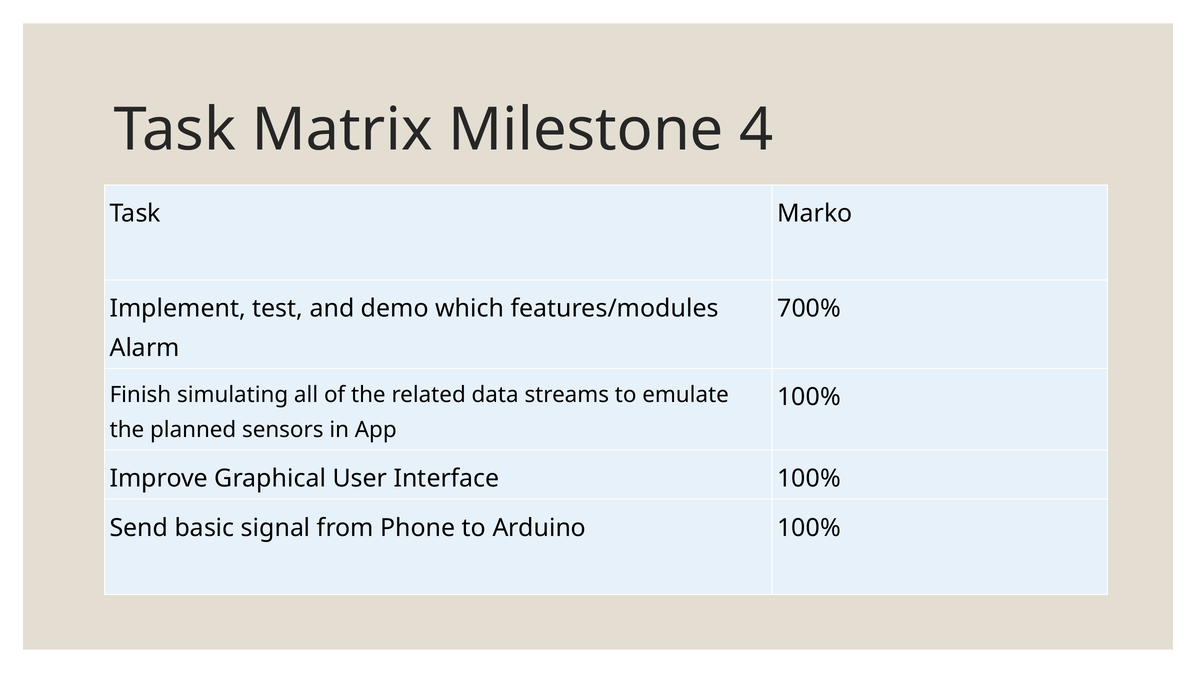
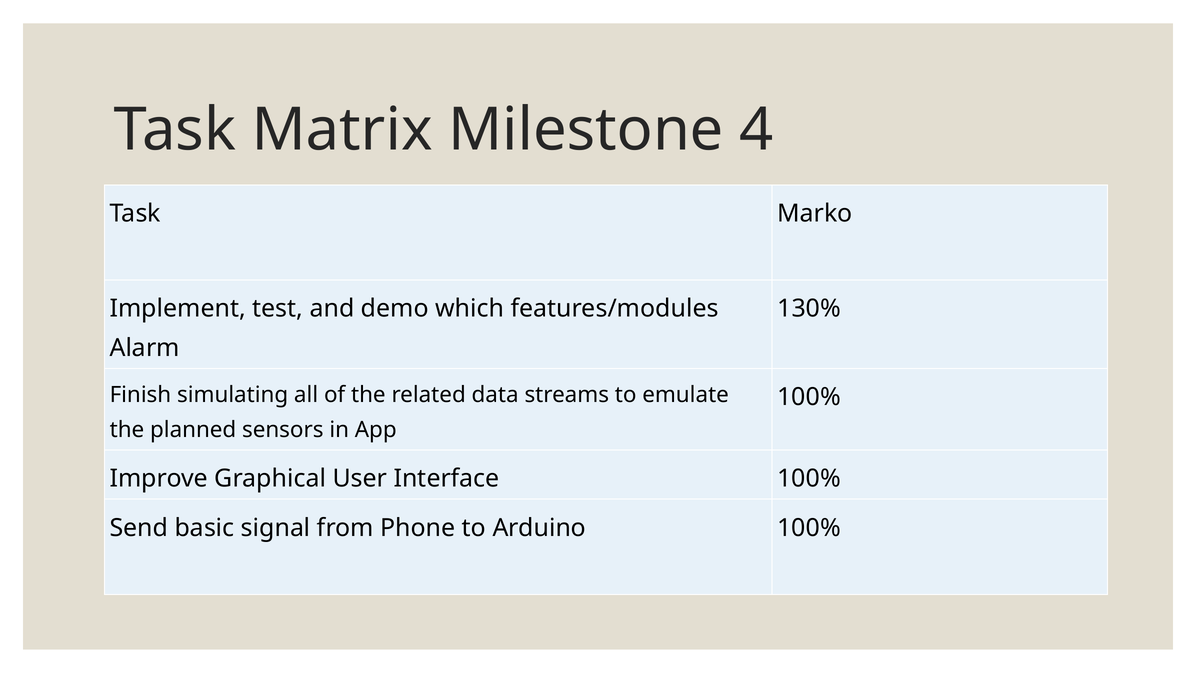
700%: 700% -> 130% (809, 309)
